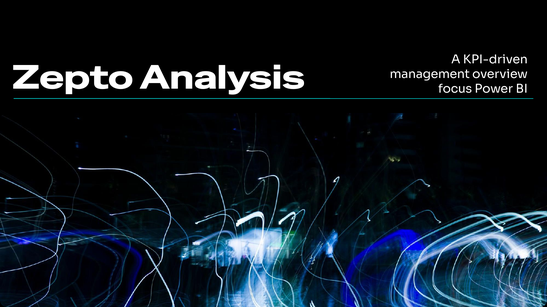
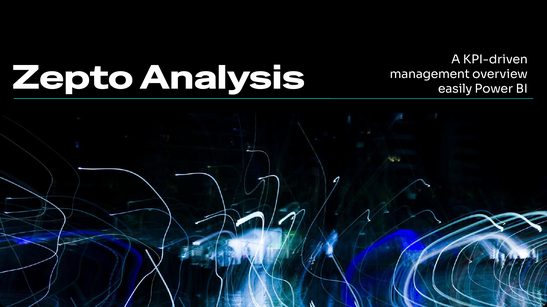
focus: focus -> easily (455, 89)
